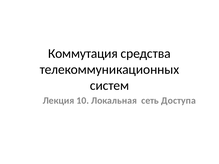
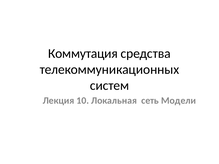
Доступа: Доступа -> Модели (179, 101)
